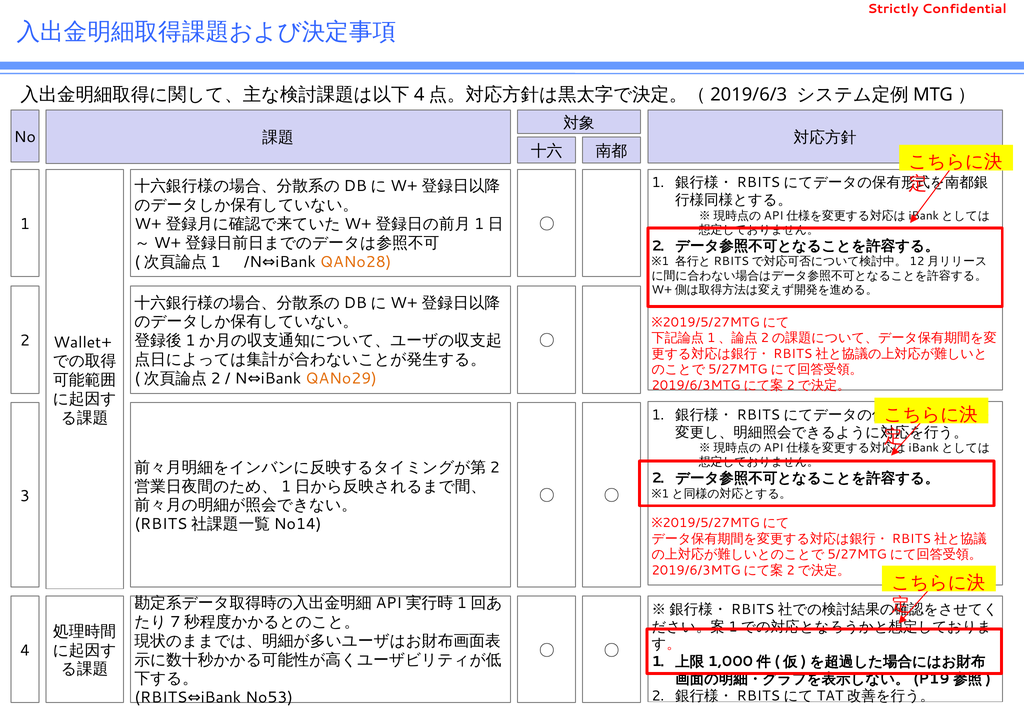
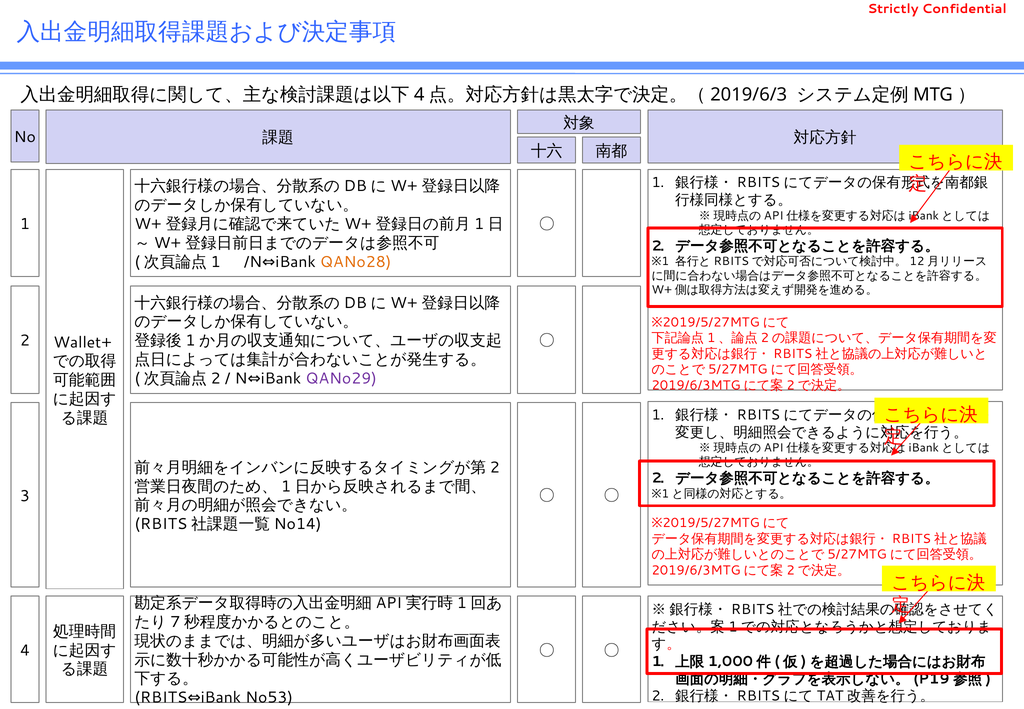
QANo29 colour: orange -> purple (341, 378)
